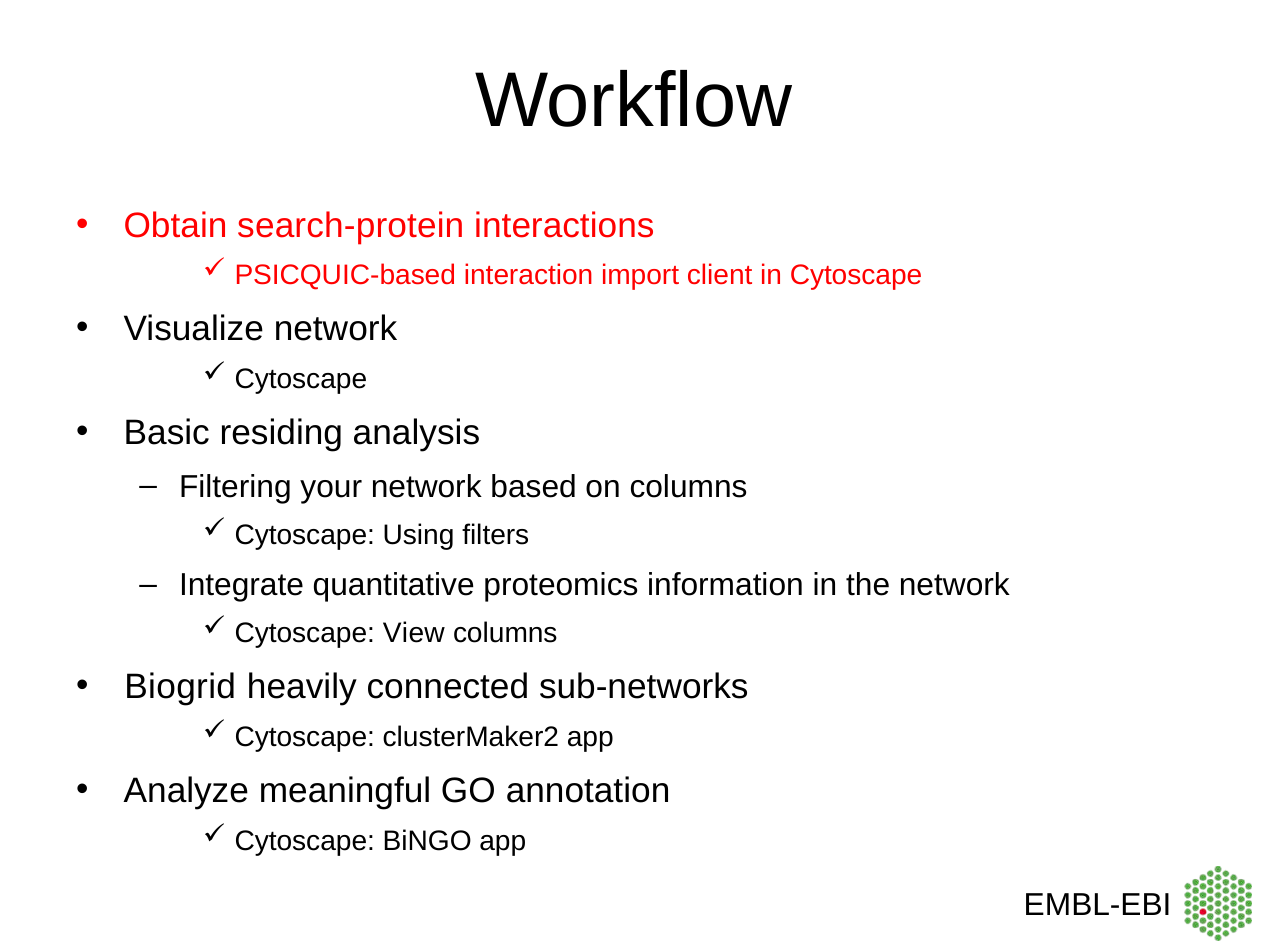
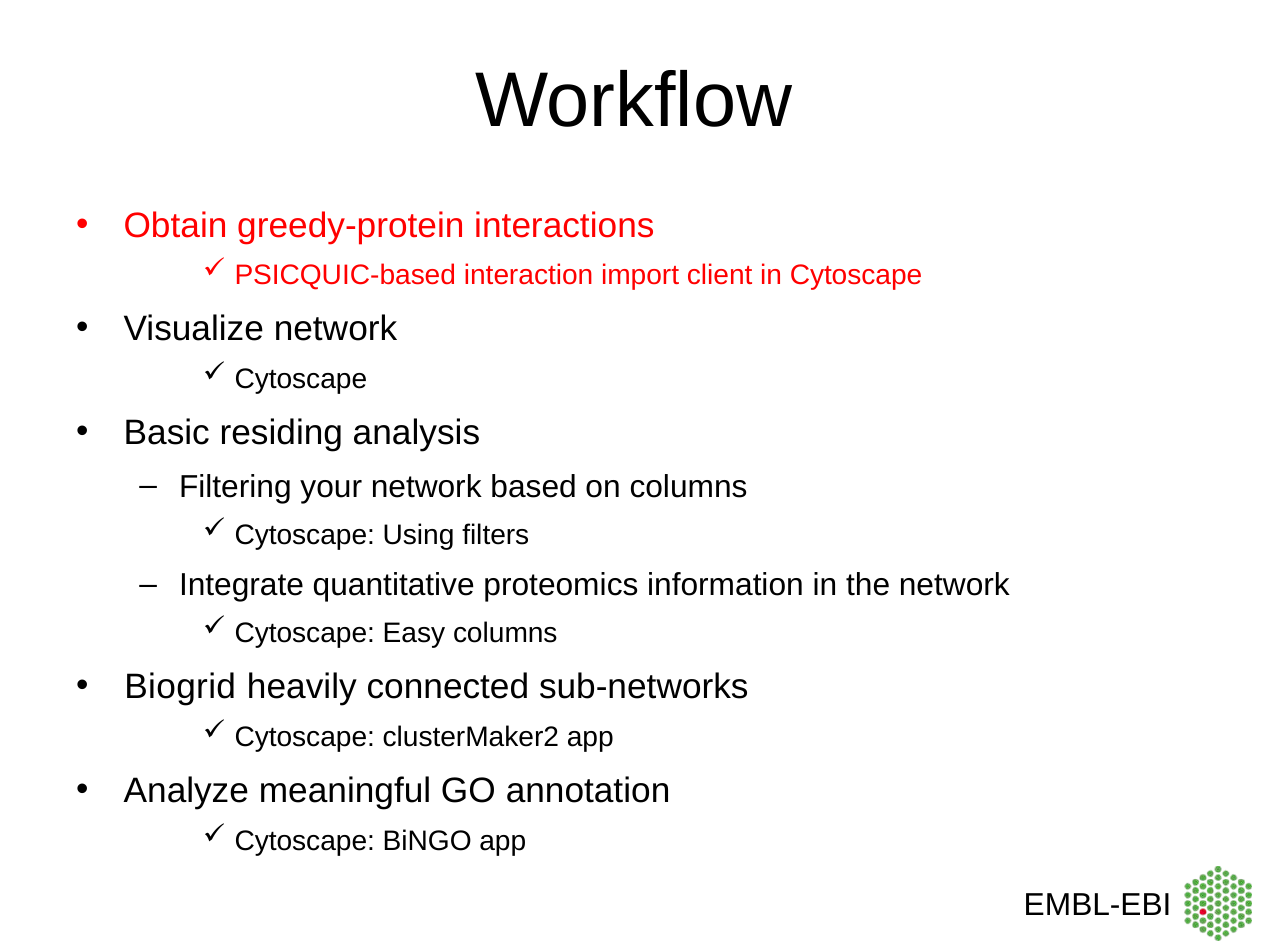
search-protein: search-protein -> greedy-protein (351, 225)
View: View -> Easy (414, 633)
